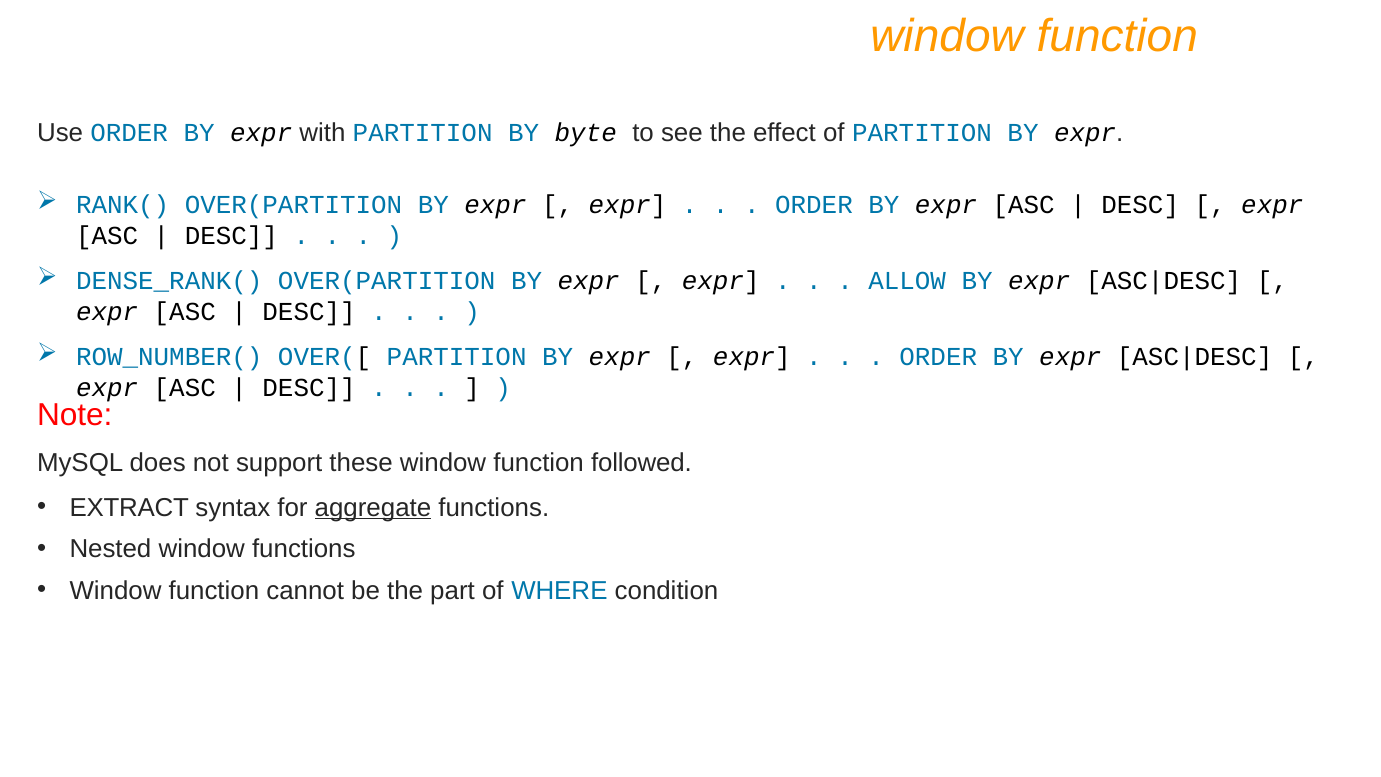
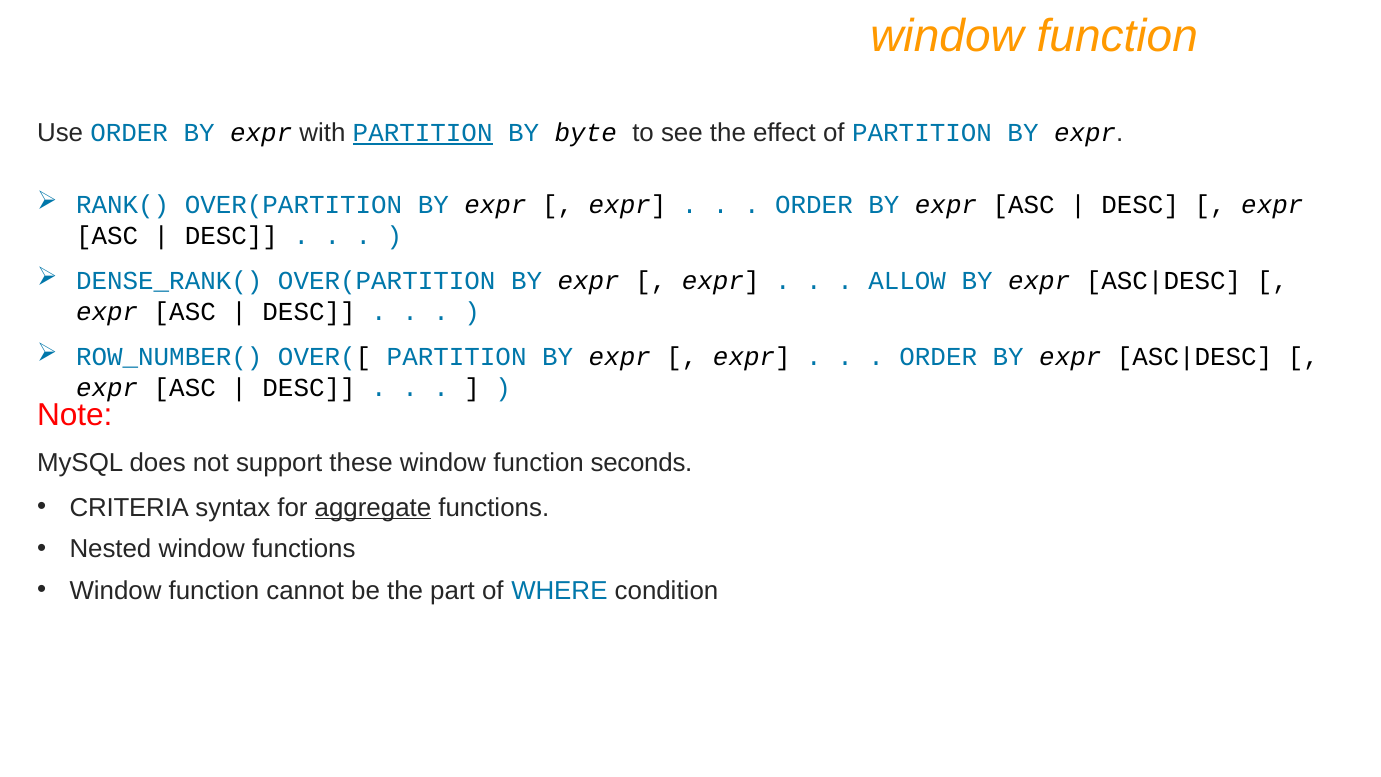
PARTITION underline: none -> present (423, 133)
followed: followed -> seconds (641, 463)
EXTRACT: EXTRACT -> CRITERIA (129, 507)
